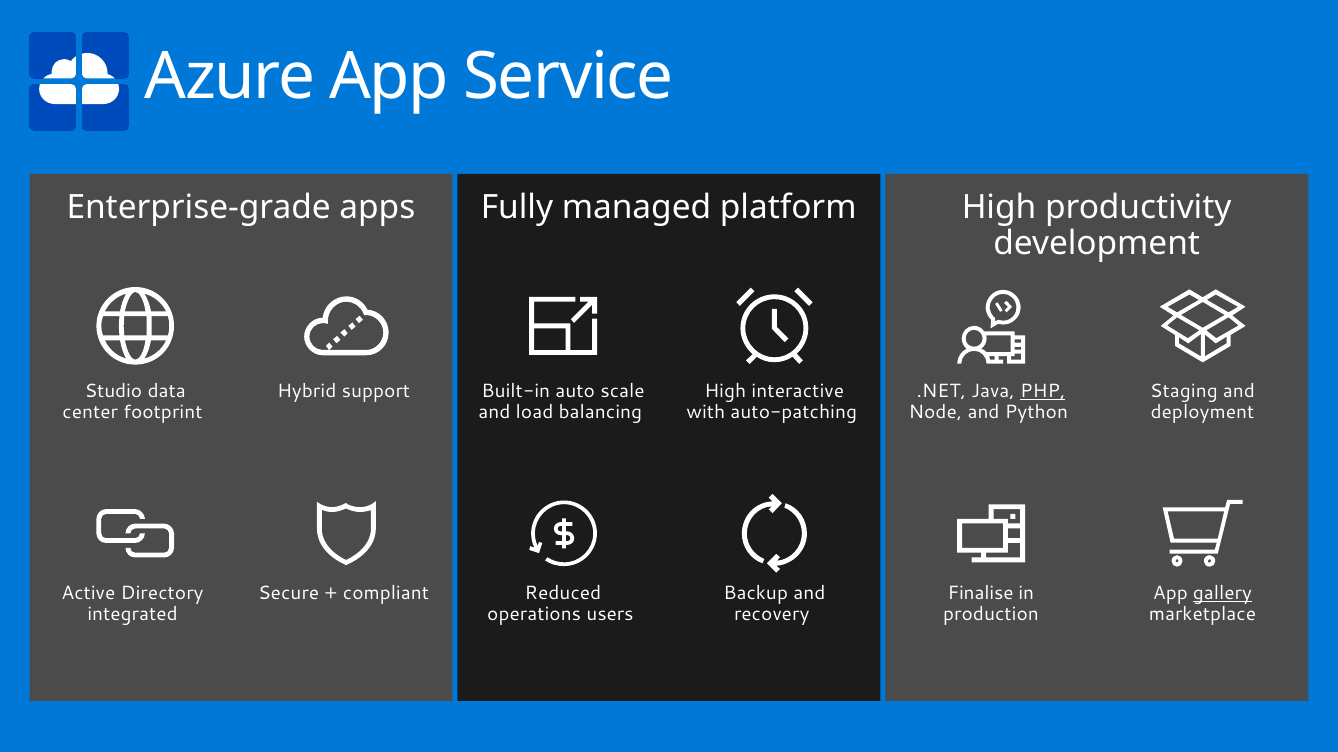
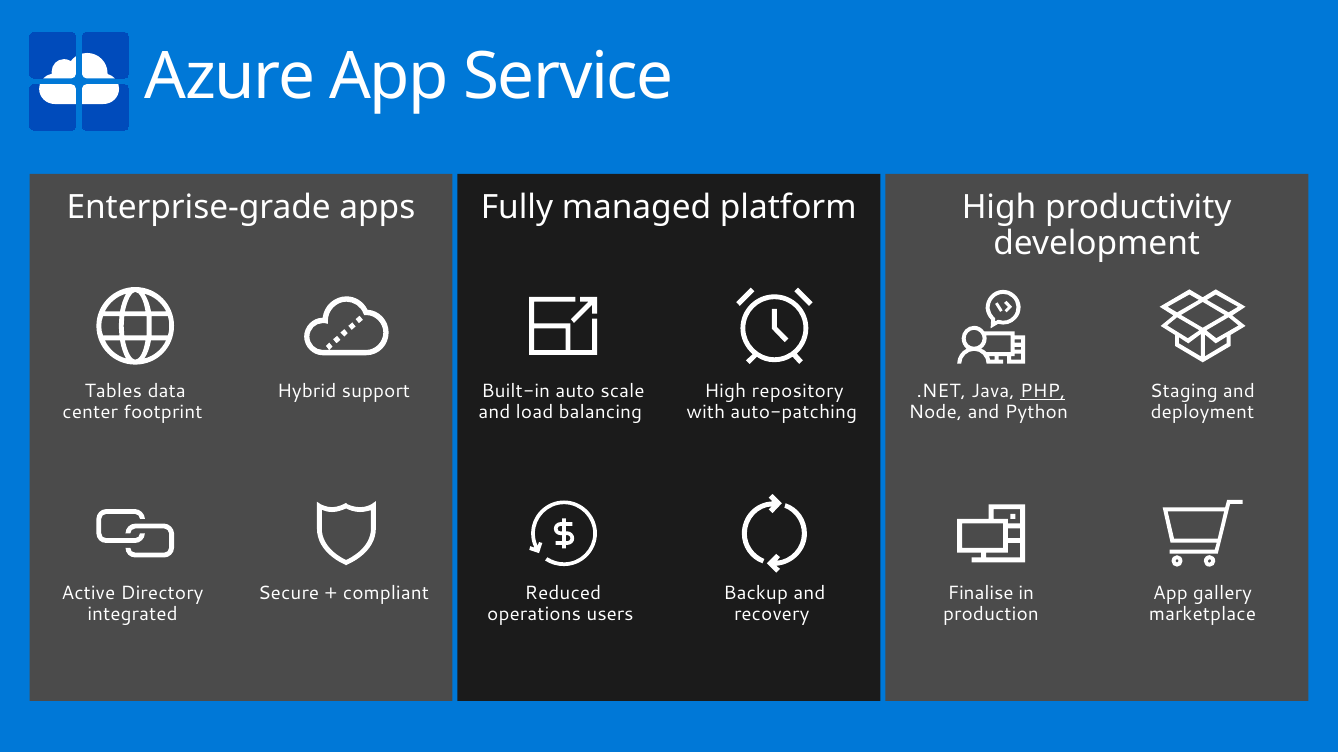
Studio: Studio -> Tables (113, 391)
interactive: interactive -> repository (798, 391)
gallery underline: present -> none (1223, 594)
